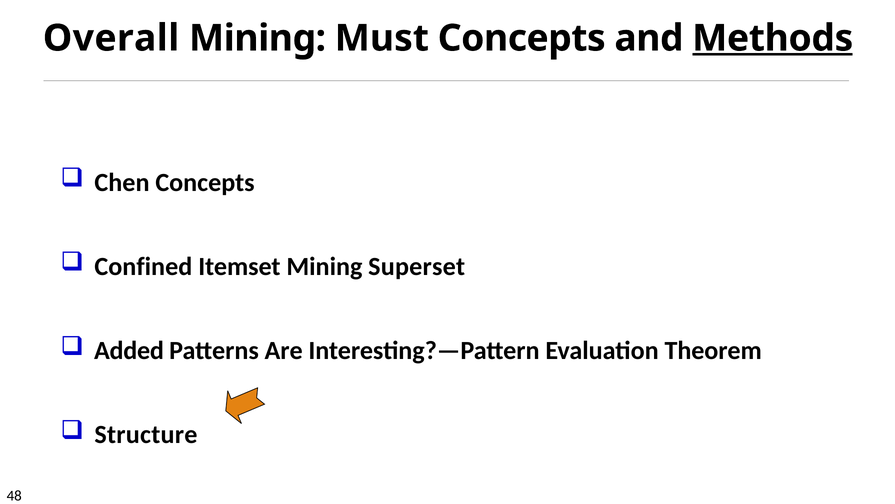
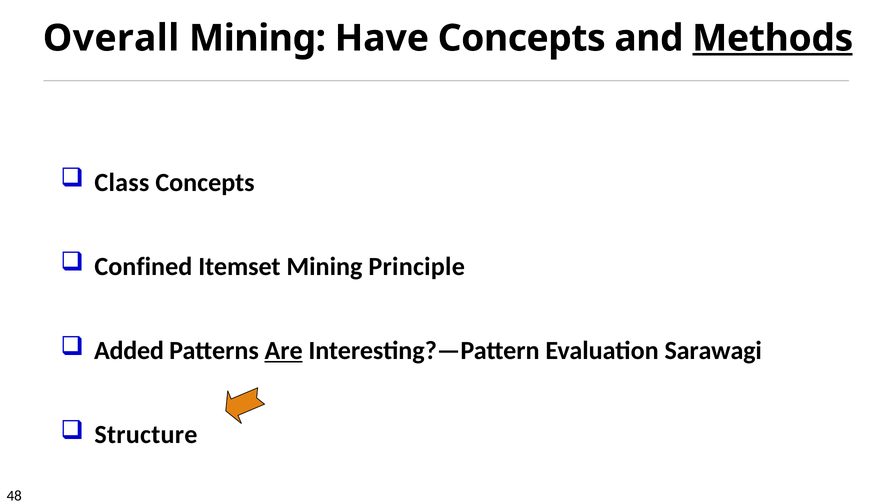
Must: Must -> Have (382, 38)
Chen: Chen -> Class (122, 182)
Superset: Superset -> Principle (417, 266)
Are underline: none -> present (284, 350)
Theorem: Theorem -> Sarawagi (713, 350)
